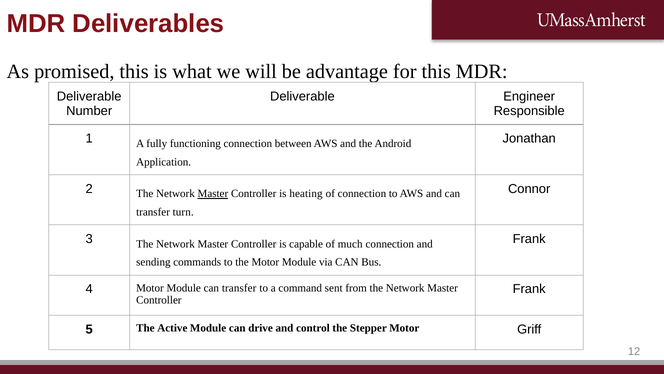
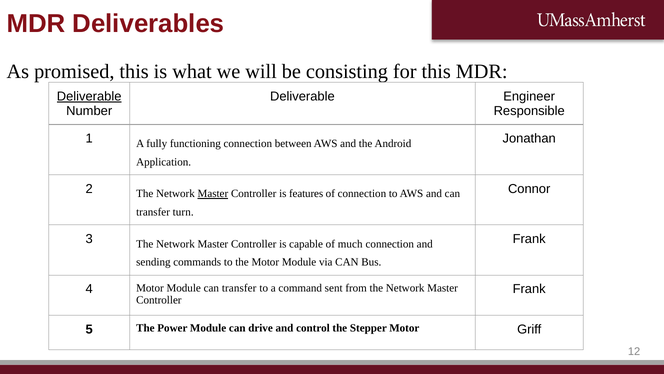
advantage: advantage -> consisting (347, 71)
Deliverable underline: none -> present (89, 96)
heating: heating -> features (306, 193)
Active: Active -> Power (172, 328)
